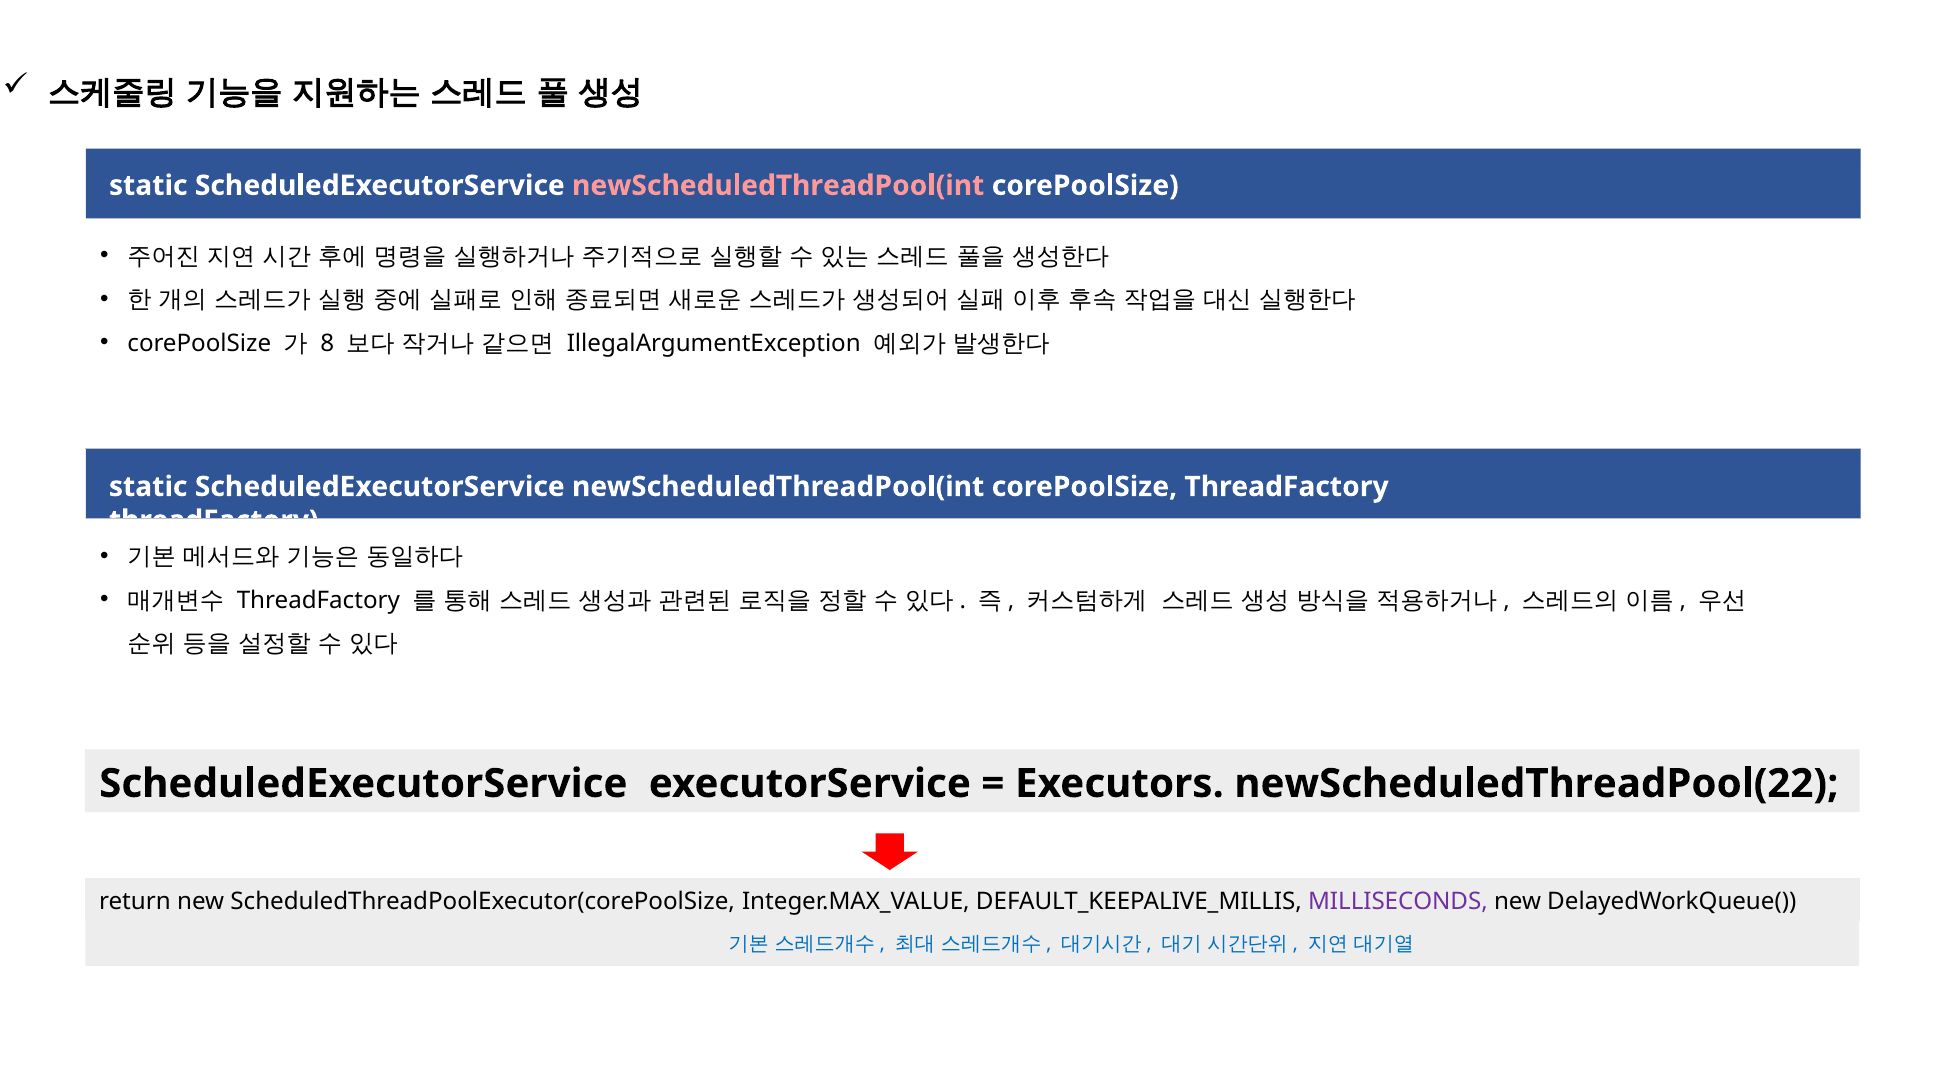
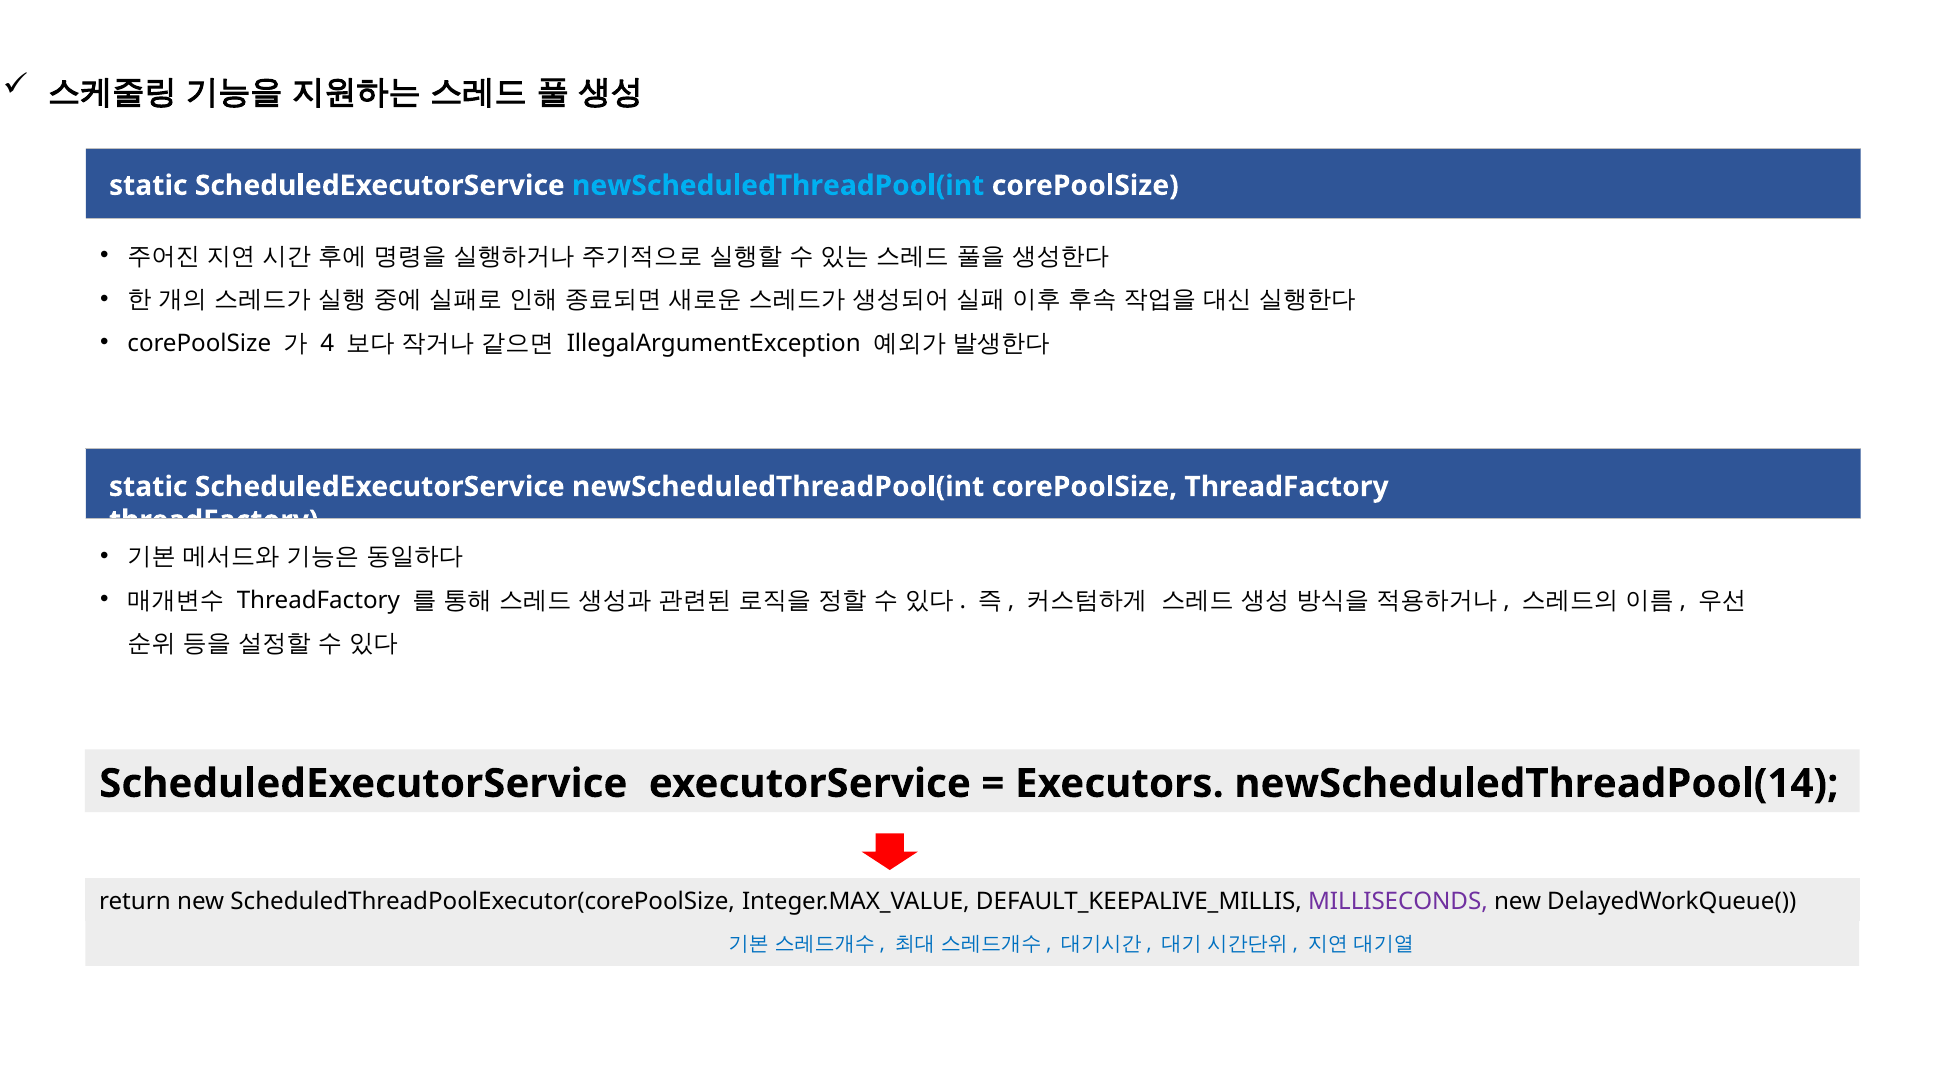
newScheduledThreadPool(int colour: pink -> light blue (778, 186)
8: 8 -> 4 (327, 343)
newScheduledThreadPool(22: newScheduledThreadPool(22 -> newScheduledThreadPool(14 (1536, 784)
